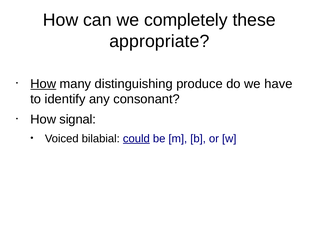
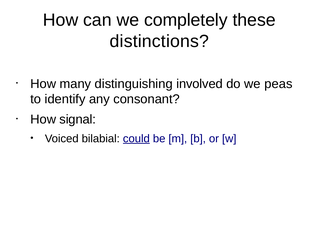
appropriate: appropriate -> distinctions (159, 41)
How underline: present -> none (43, 84)
produce: produce -> involved (200, 84)
have: have -> peas (278, 84)
